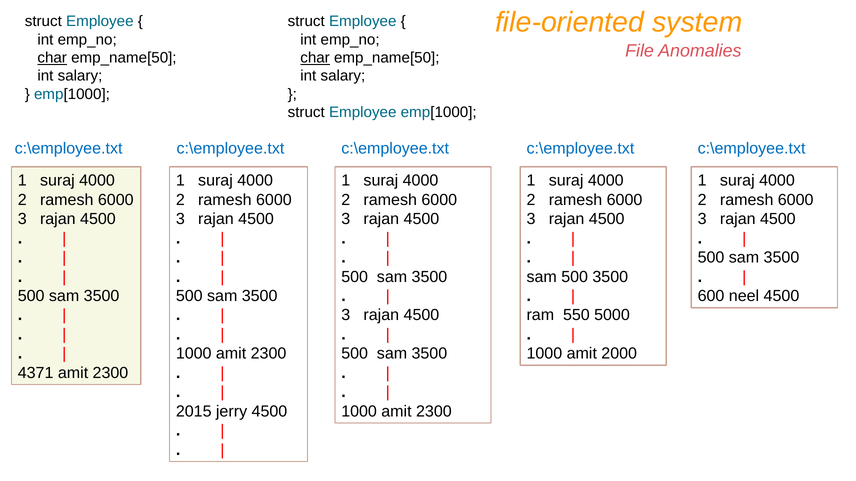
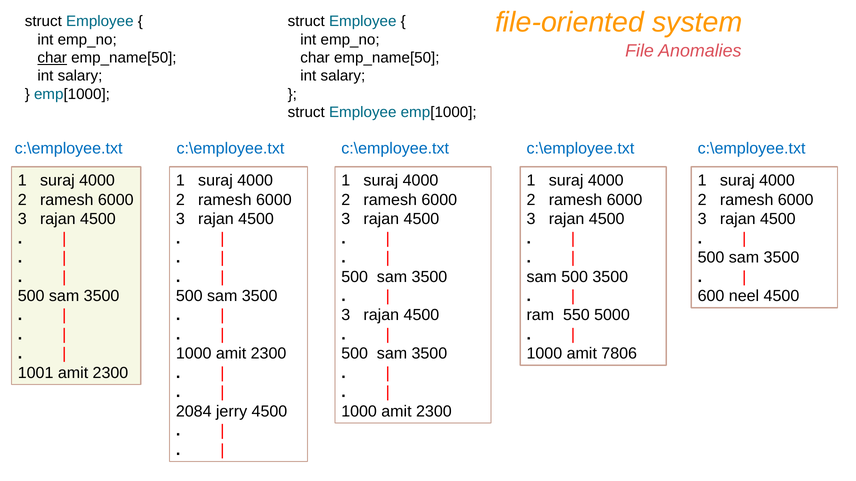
char underline: present -> none (315, 58)
2000: 2000 -> 7806 (619, 354)
4371: 4371 -> 1001 (36, 373)
2015: 2015 -> 2084 (194, 412)
